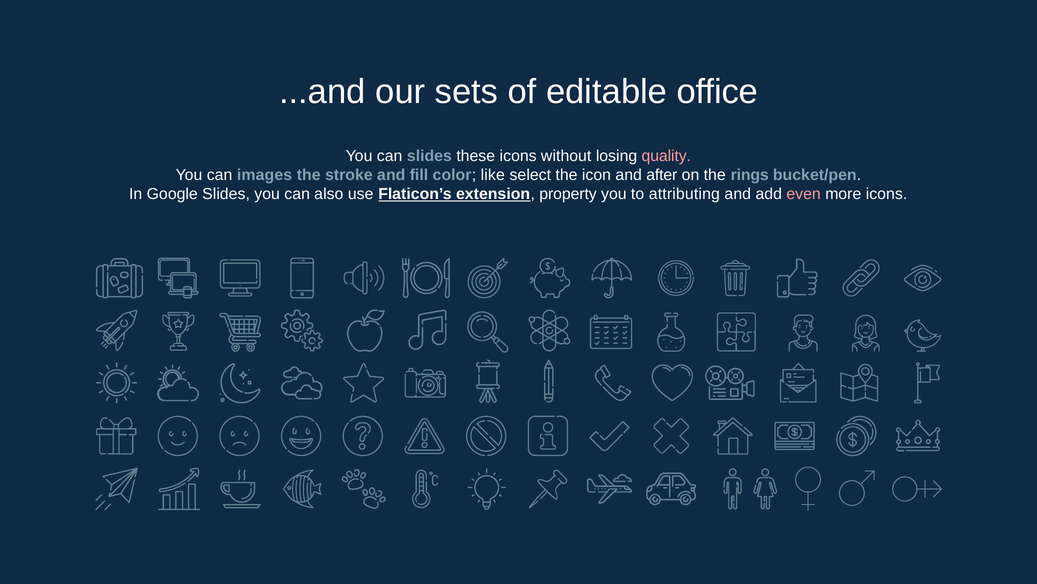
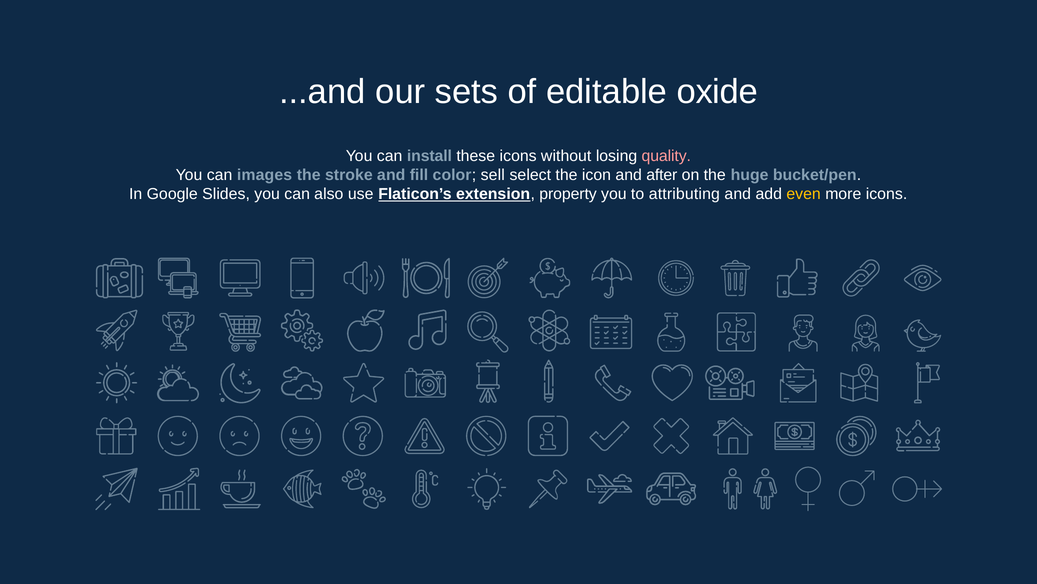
office: office -> oxide (717, 91)
can slides: slides -> install (429, 156)
like: like -> sell (493, 175)
rings: rings -> huge (750, 175)
even colour: pink -> yellow (804, 194)
